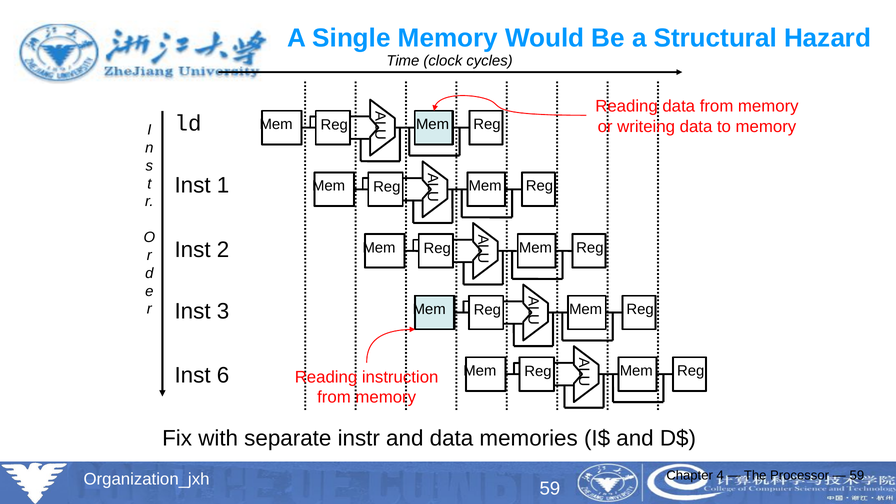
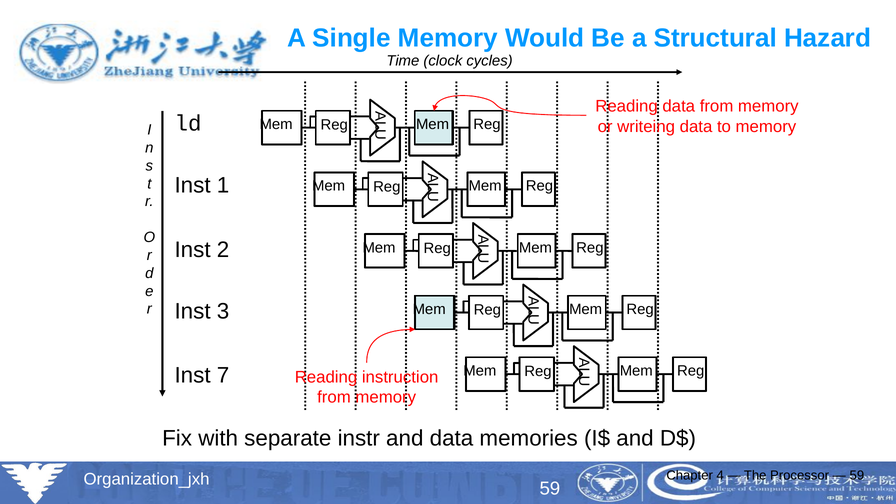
6: 6 -> 7 (223, 376)
